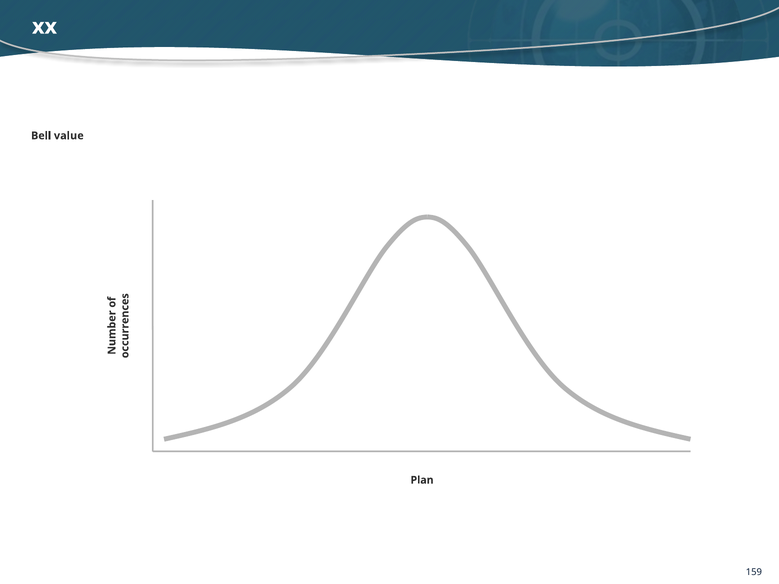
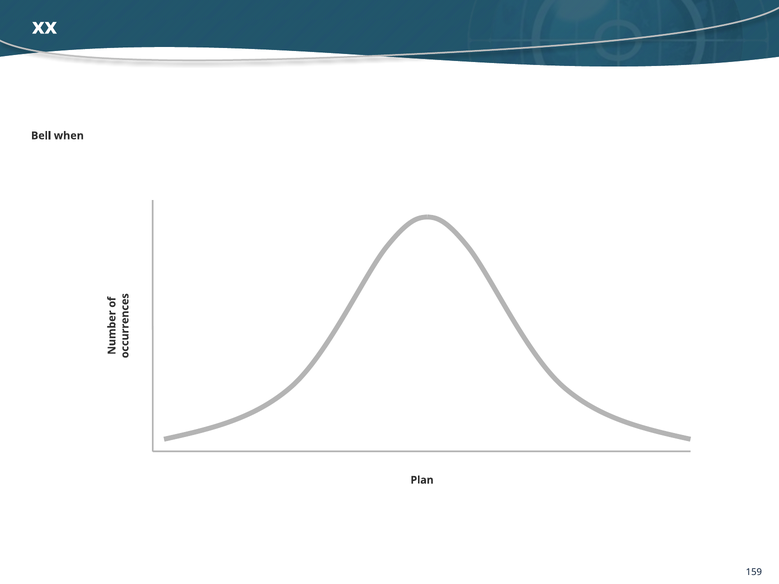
value: value -> when (69, 136)
